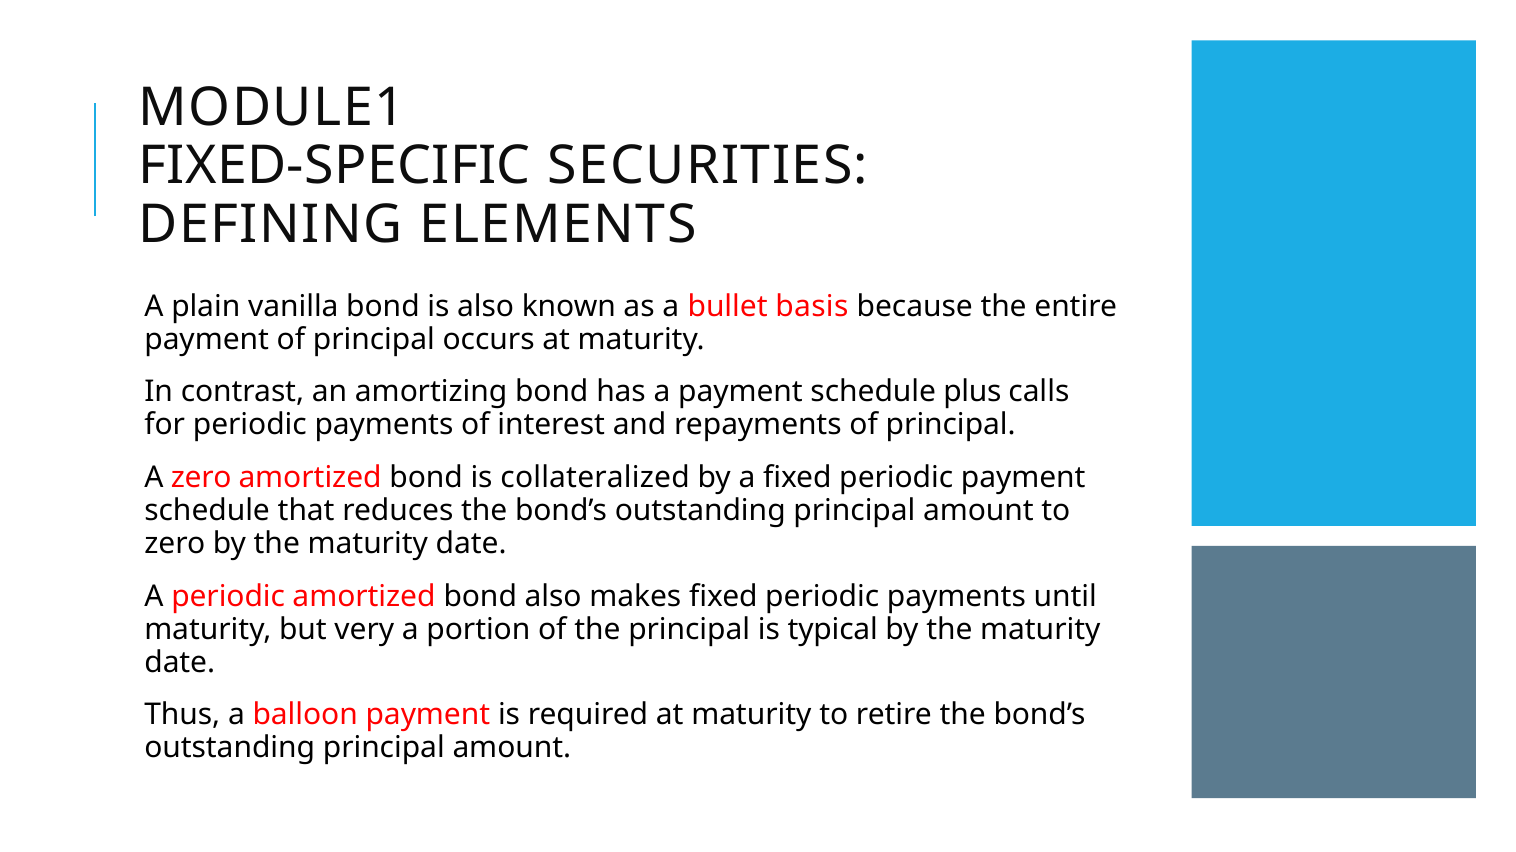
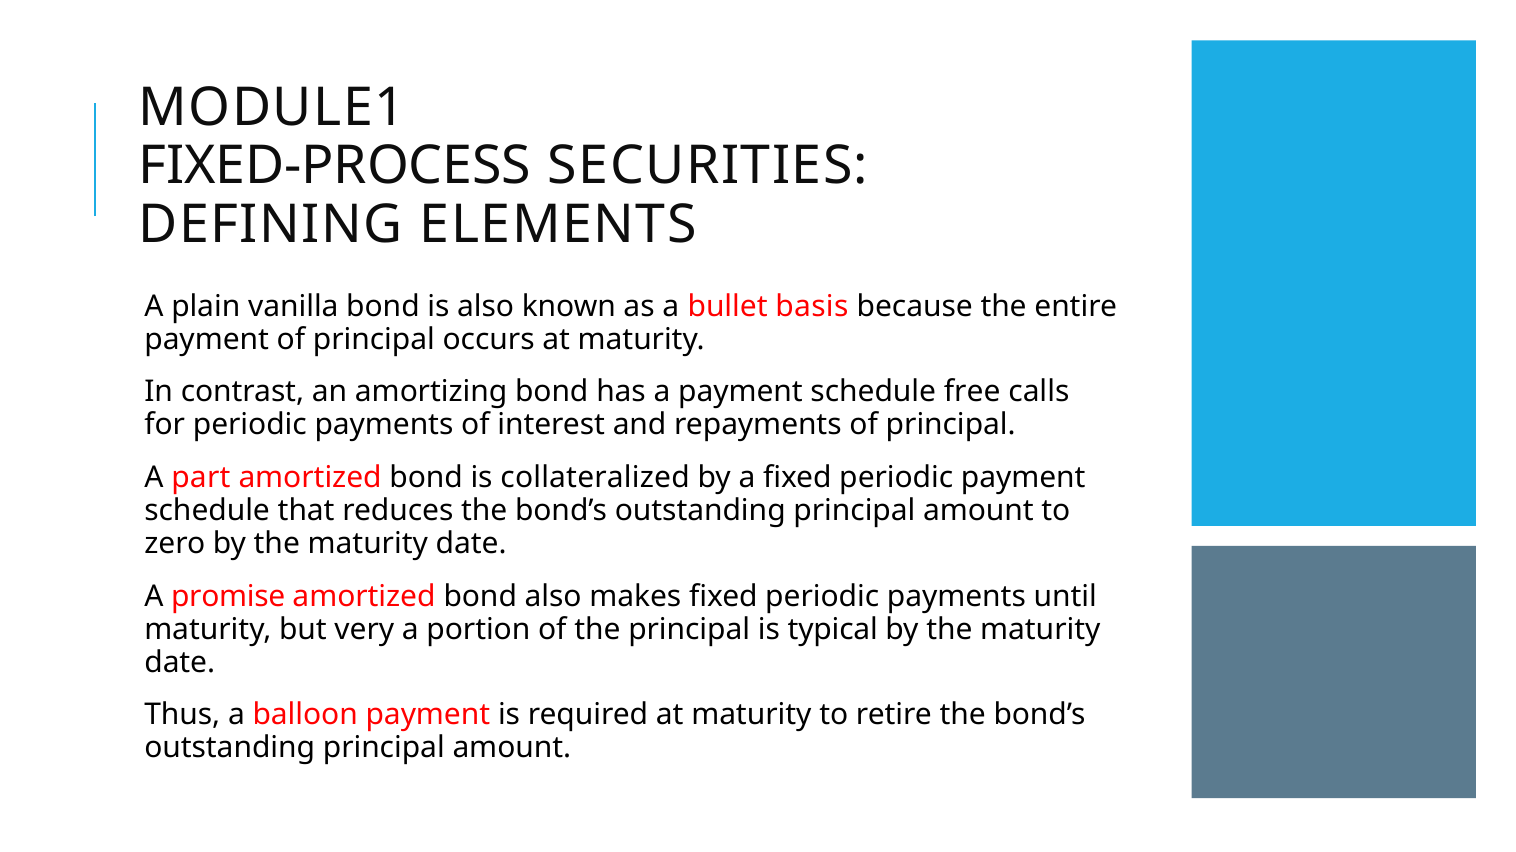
FIXED-SPECIFIC: FIXED-SPECIFIC -> FIXED-PROCESS (335, 166)
plus: plus -> free (972, 392)
A zero: zero -> part (201, 478)
A periodic: periodic -> promise (228, 597)
